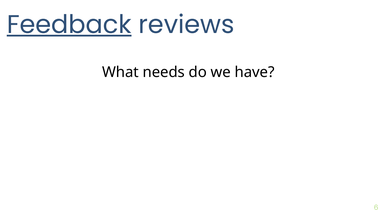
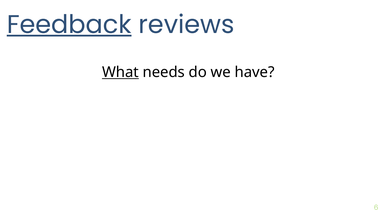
What underline: none -> present (120, 72)
